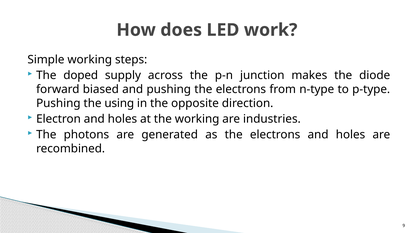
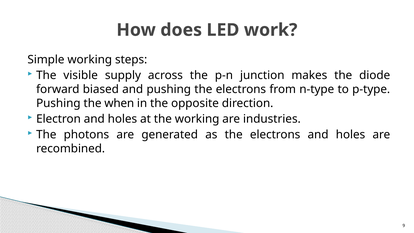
doped: doped -> visible (81, 75)
using: using -> when (119, 103)
